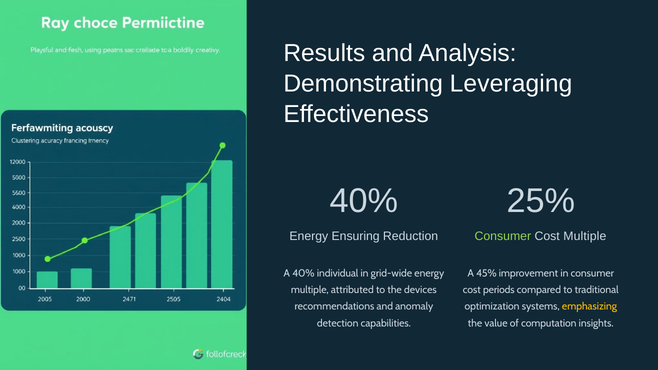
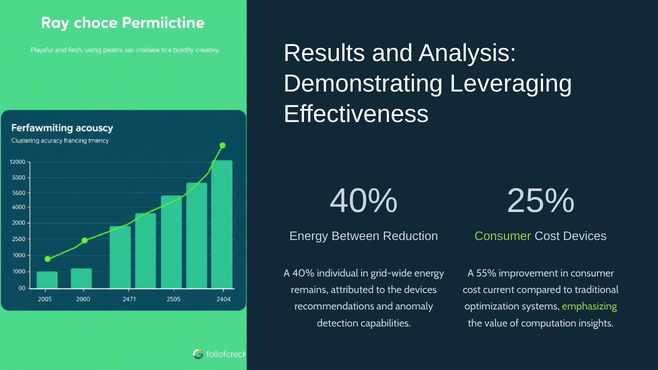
Ensuring: Ensuring -> Between (356, 236)
Cost Multiple: Multiple -> Devices (585, 236)
45%: 45% -> 55% (486, 274)
multiple: multiple -> remains (310, 290)
periods: periods -> current (499, 290)
emphasizing colour: yellow -> light green (589, 307)
